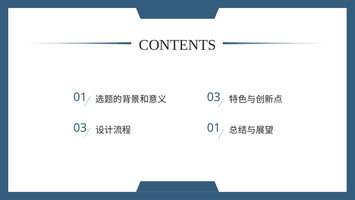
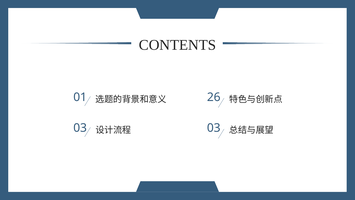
03: 03 -> 26 (214, 97)
01: 01 -> 03 (214, 128)
